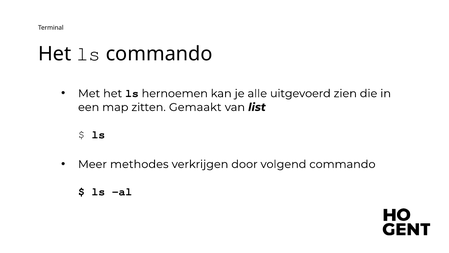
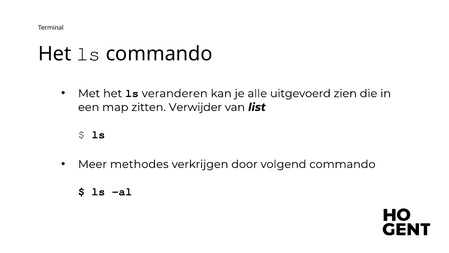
hernoemen: hernoemen -> veranderen (175, 93)
Gemaakt: Gemaakt -> Verwijder (195, 107)
